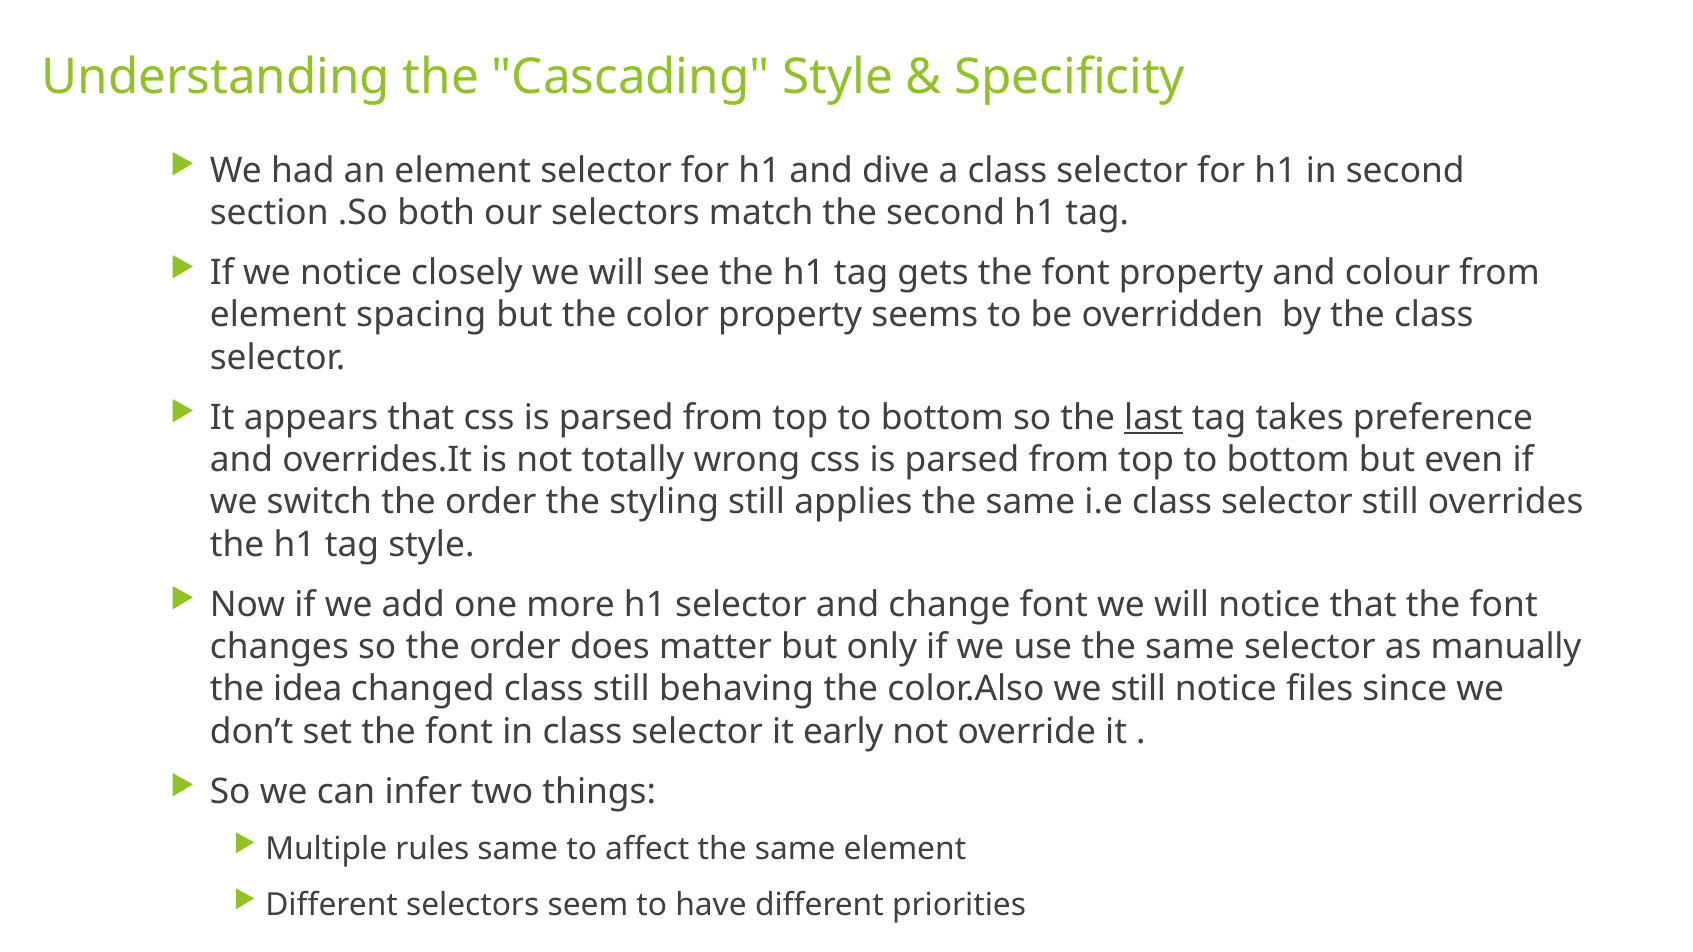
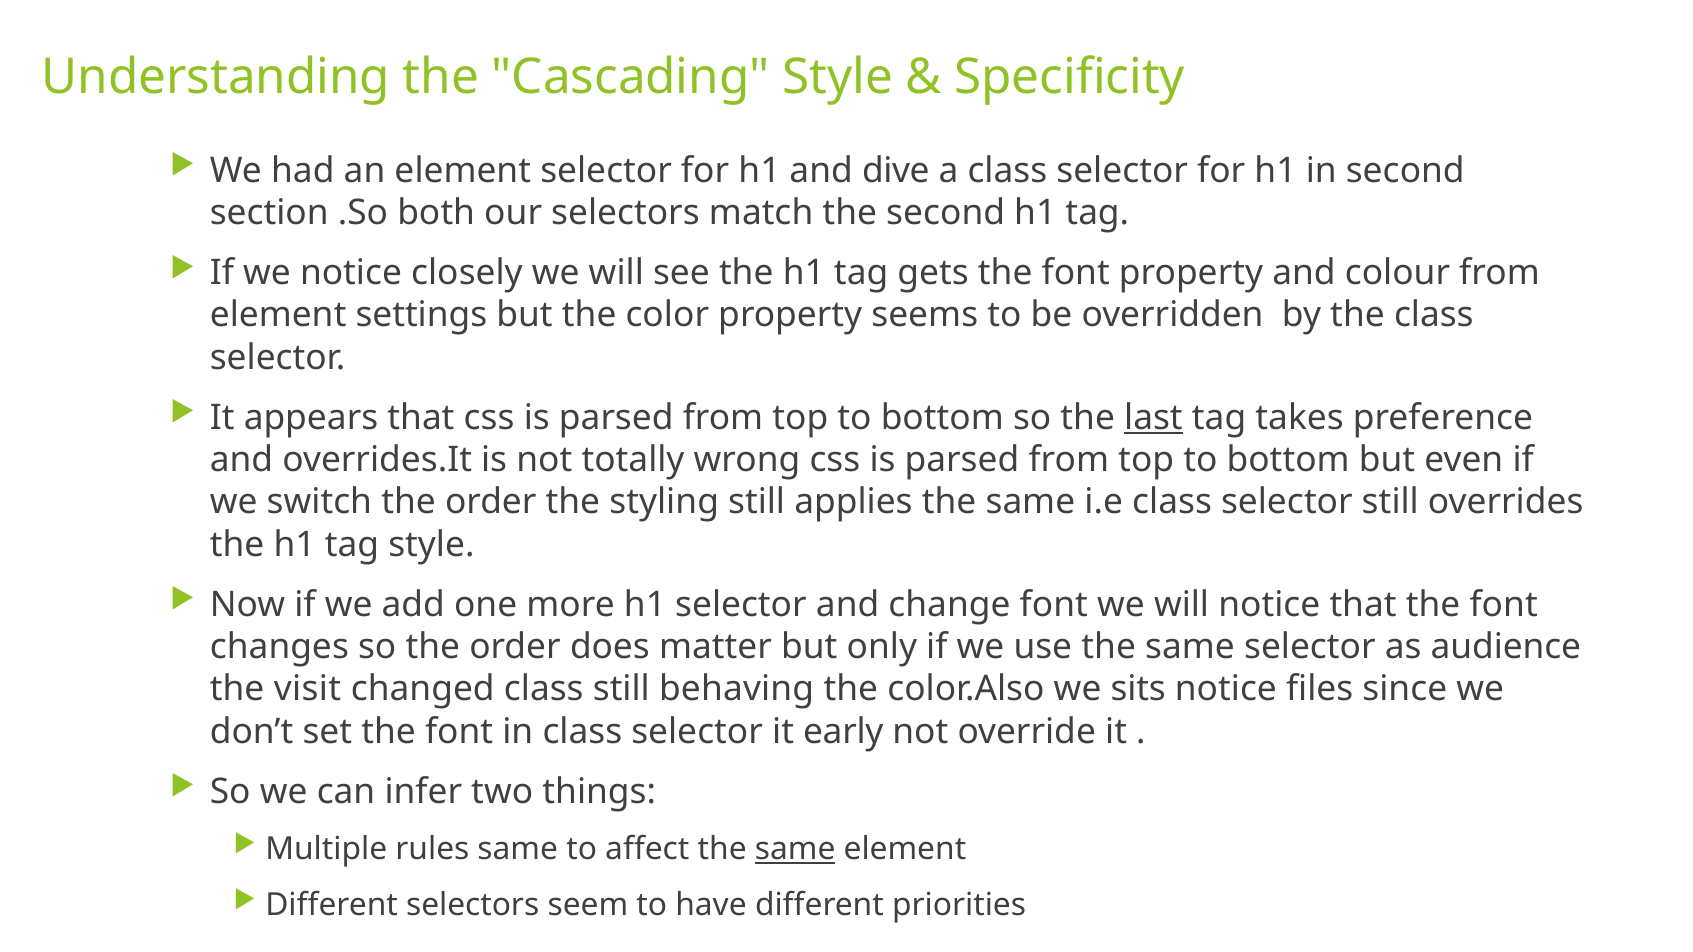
spacing: spacing -> settings (421, 315)
manually: manually -> audience (1506, 647)
idea: idea -> visit (307, 689)
we still: still -> sits (1138, 689)
same underline: none -> present (795, 849)
